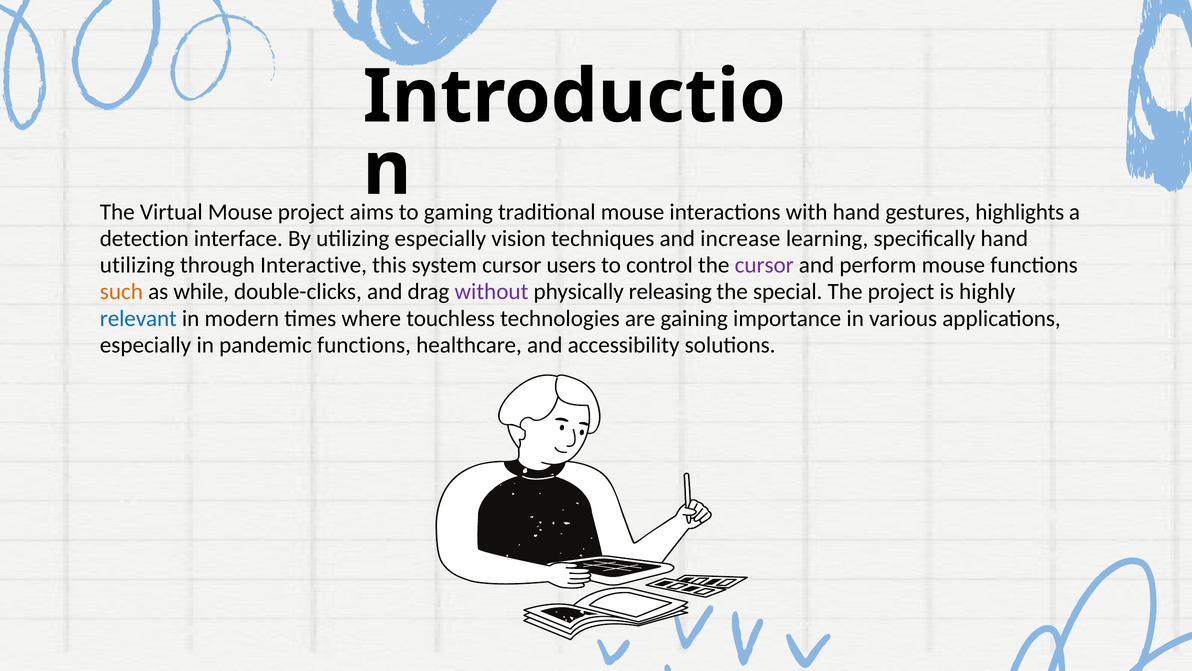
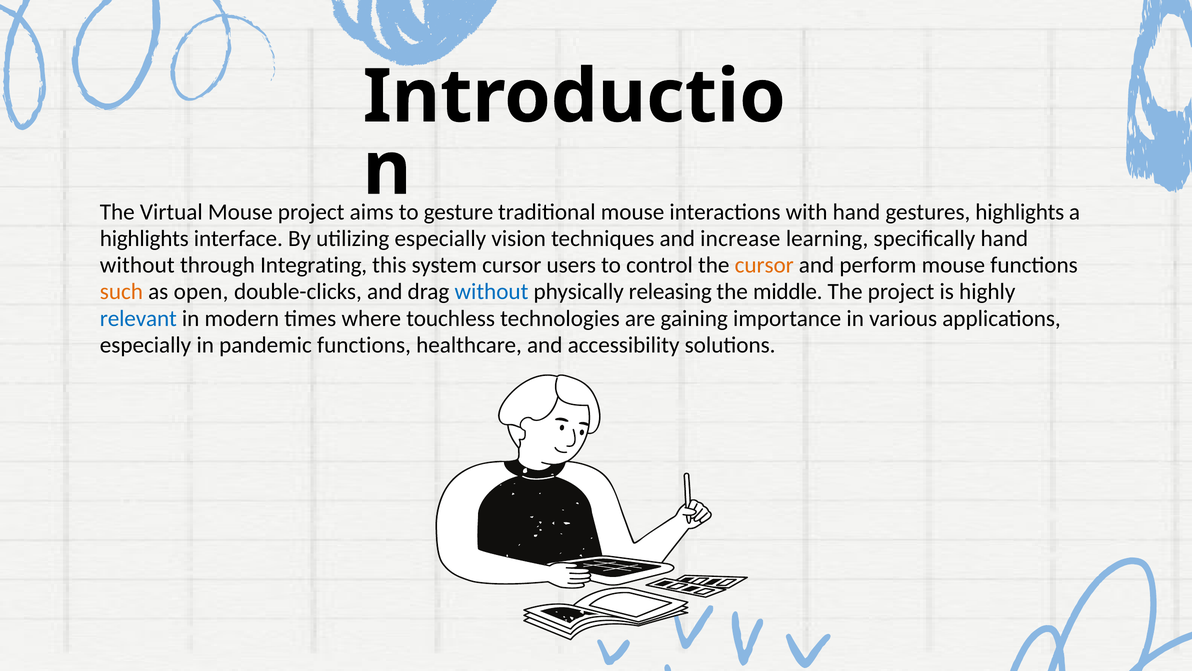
gaming: gaming -> gesture (458, 212)
detection: detection -> highlights (144, 238)
utilizing: utilizing -> without (137, 265)
Interactive: Interactive -> Integrating (314, 265)
cursor colour: purple -> orange (764, 265)
while: while -> open (201, 292)
without colour: purple -> blue (491, 292)
special: special -> middle (788, 292)
